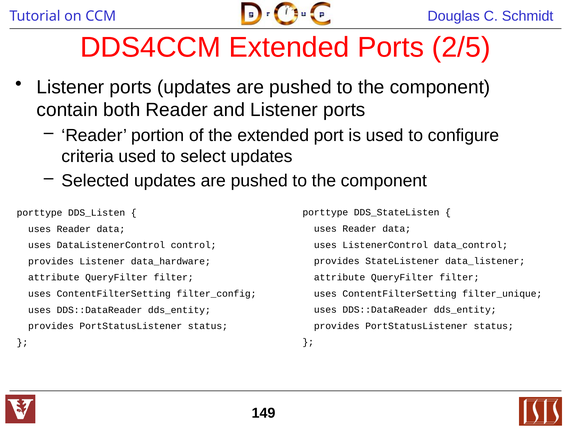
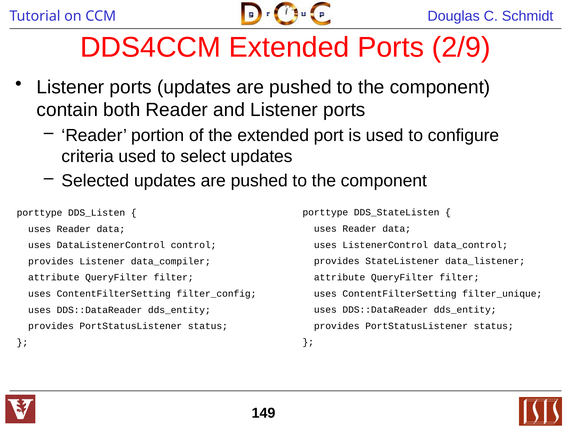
2/5: 2/5 -> 2/9 (461, 47)
data_hardware: data_hardware -> data_compiler (171, 261)
